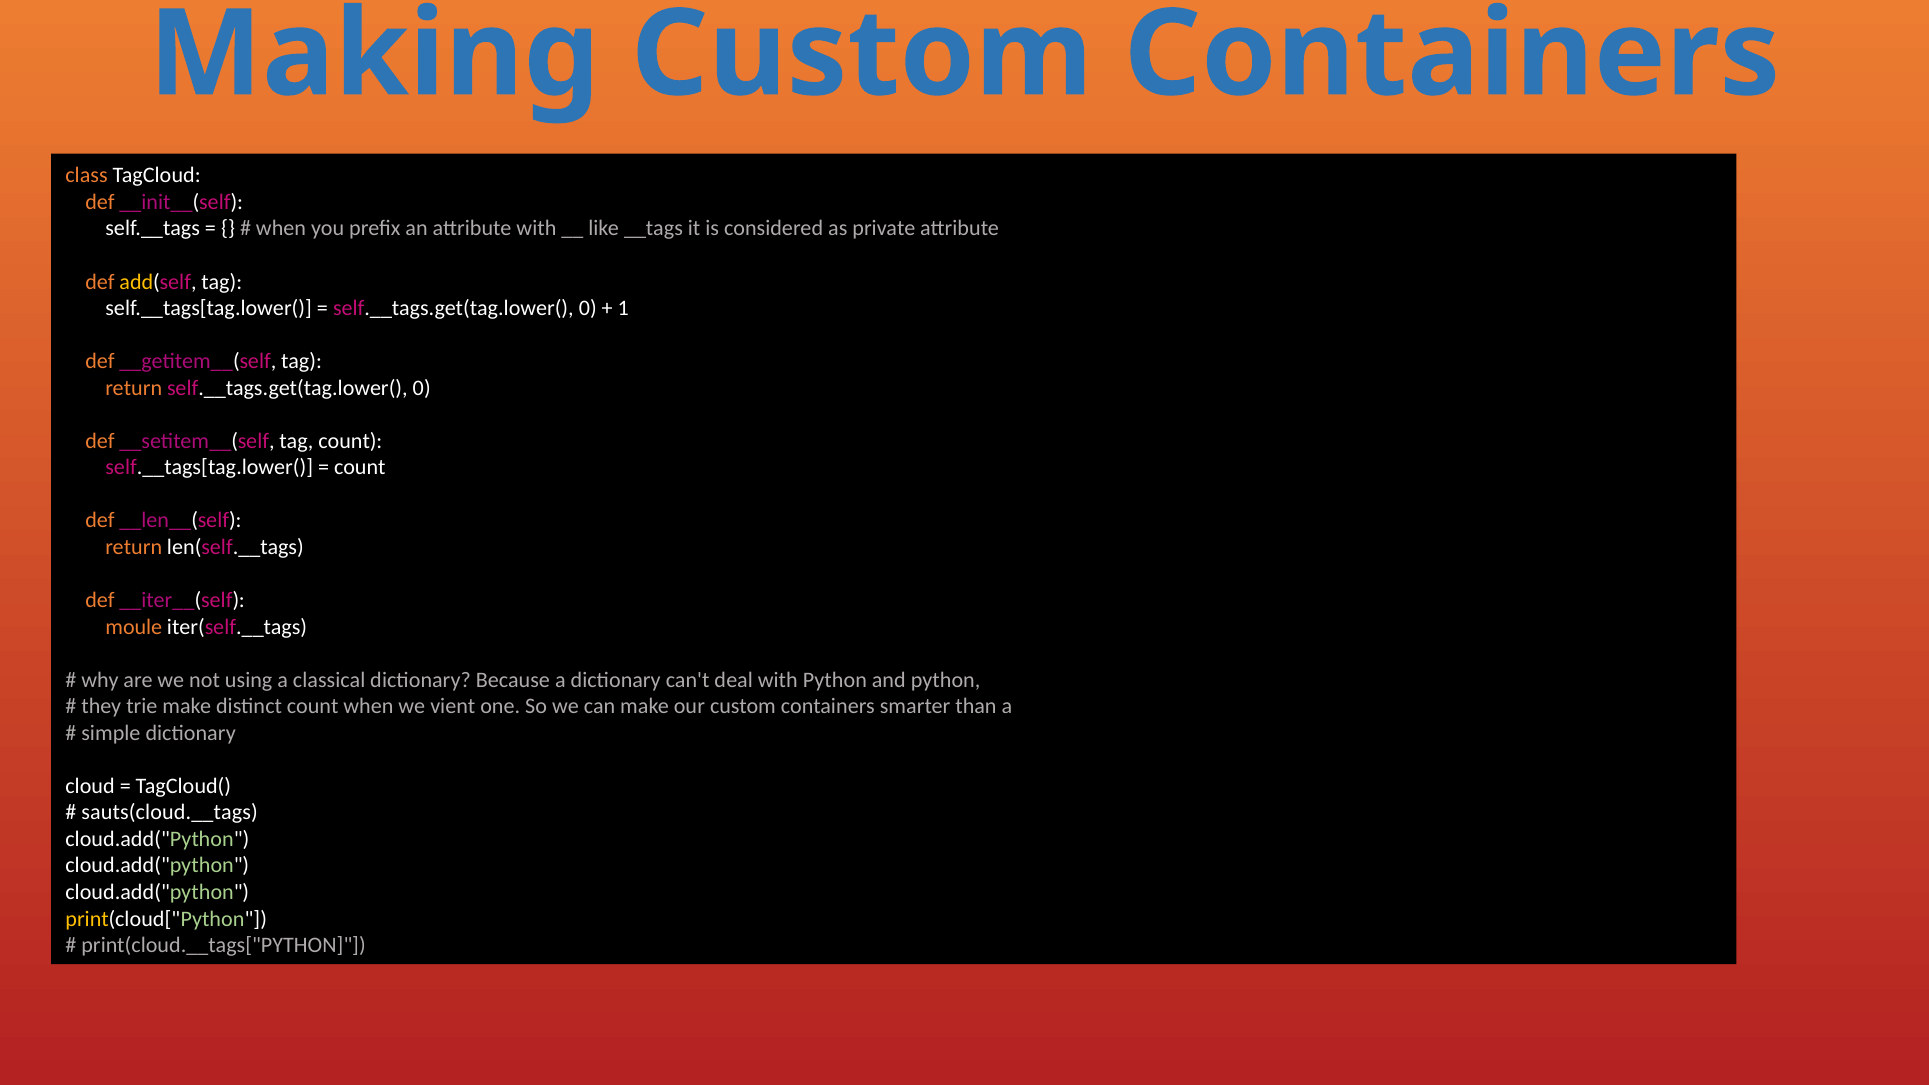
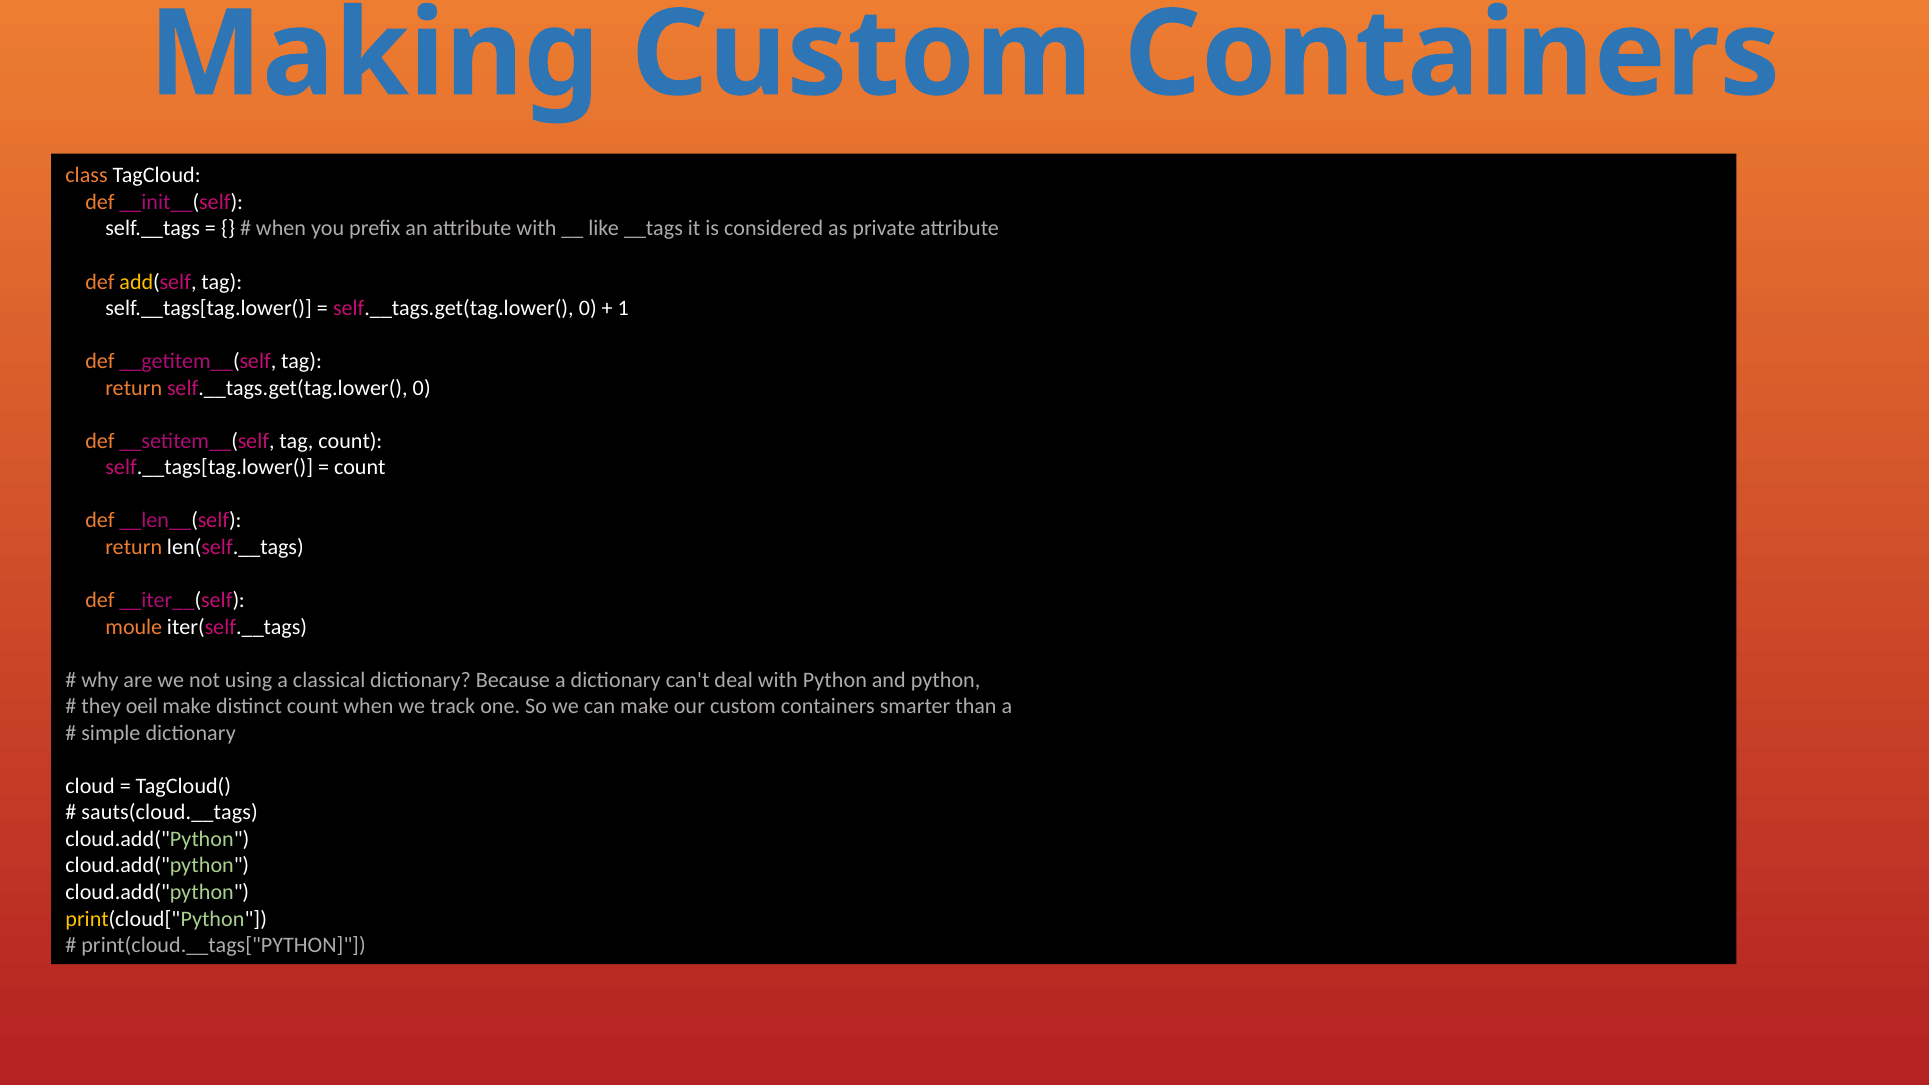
trie: trie -> oeil (142, 706)
vient: vient -> track (453, 706)
